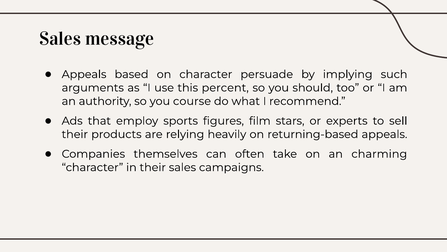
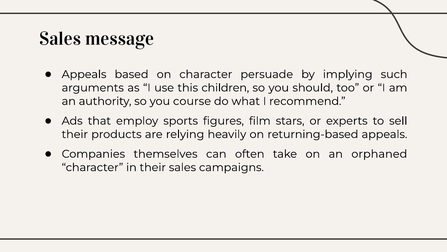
percent: percent -> children (225, 88)
charming: charming -> orphaned (379, 154)
